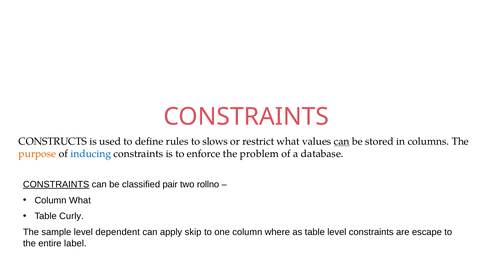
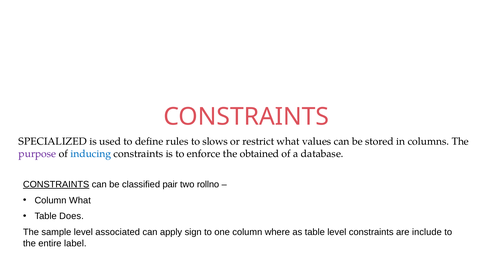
CONSTRUCTS: CONSTRUCTS -> SPECIALIZED (53, 142)
can underline: present -> none (342, 142)
purpose colour: orange -> purple (37, 154)
problem: problem -> obtained (260, 154)
Curly: Curly -> Does (71, 217)
dependent: dependent -> associated (118, 233)
skip: skip -> sign (193, 233)
escape: escape -> include (427, 233)
